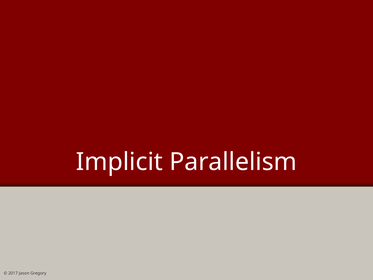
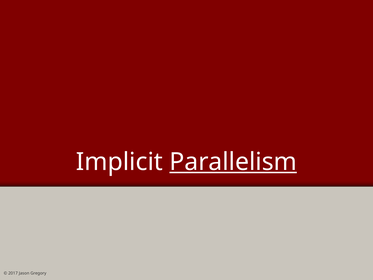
Parallelism underline: none -> present (233, 162)
